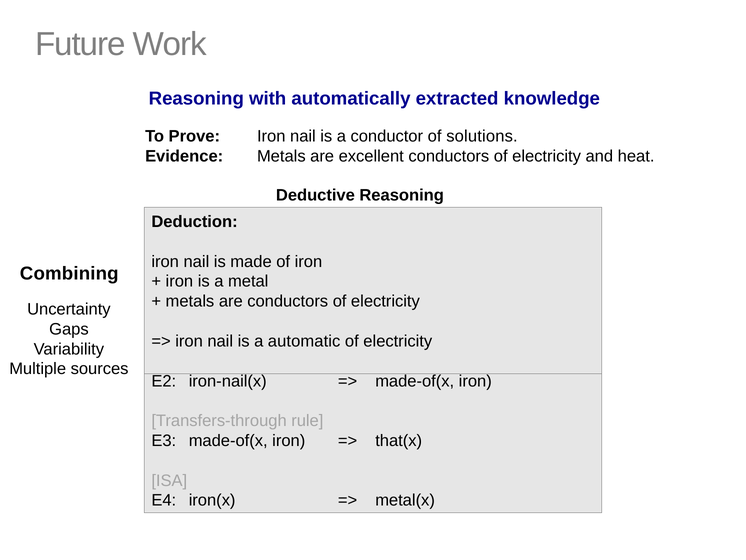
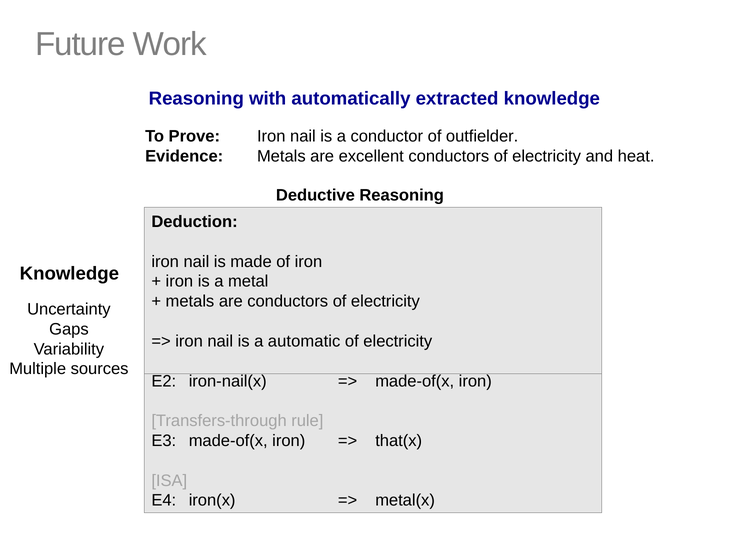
solutions: solutions -> outfielder (482, 136)
Combining: Combining -> Knowledge (69, 273)
